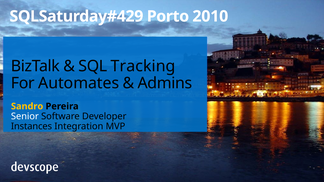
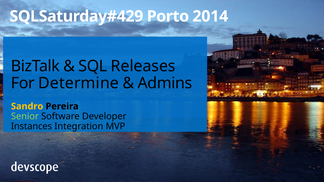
2010: 2010 -> 2014 (210, 16)
Tracking: Tracking -> Releases (143, 66)
Automates: Automates -> Determine (79, 83)
Senior colour: white -> light green (25, 116)
